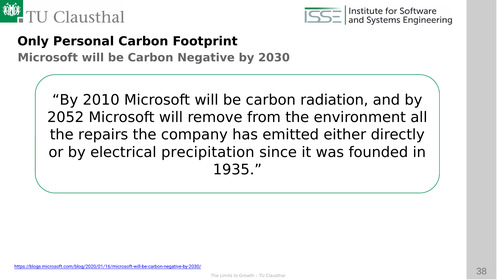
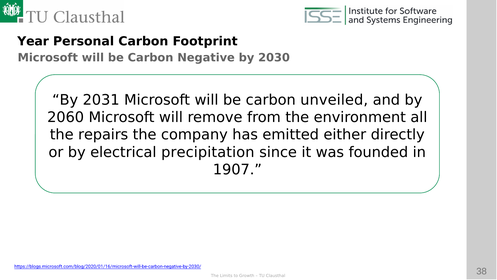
Only: Only -> Year (33, 41)
2010: 2010 -> 2031 (101, 100)
radiation: radiation -> unveiled (334, 100)
2052: 2052 -> 2060 (66, 117)
1935: 1935 -> 1907 (237, 169)
